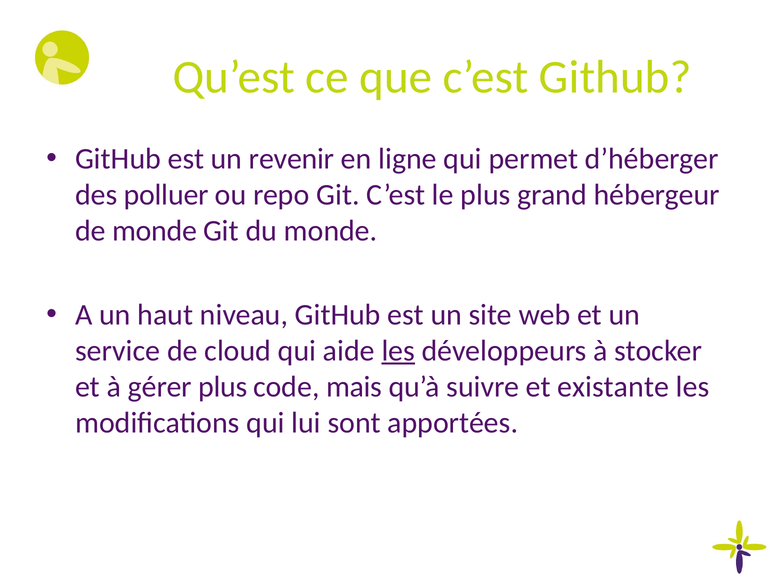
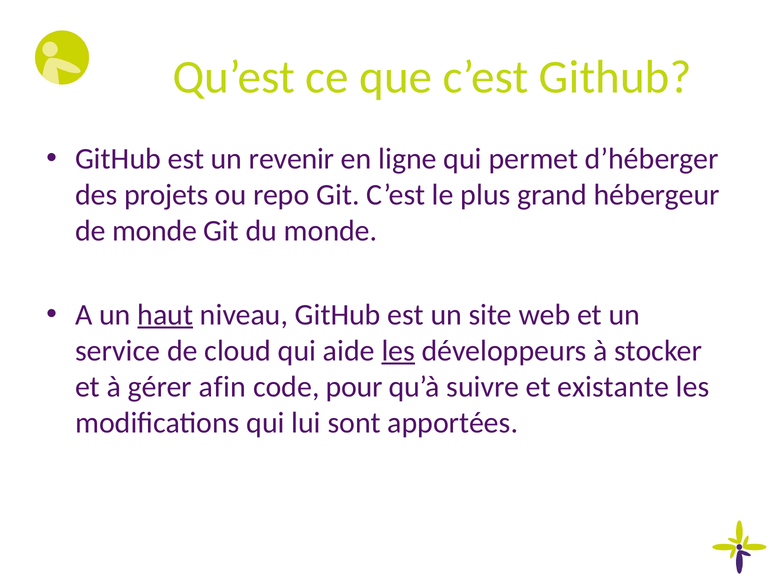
polluer: polluer -> projets (166, 195)
haut underline: none -> present (165, 315)
gérer plus: plus -> afin (222, 387)
mais: mais -> pour (354, 387)
